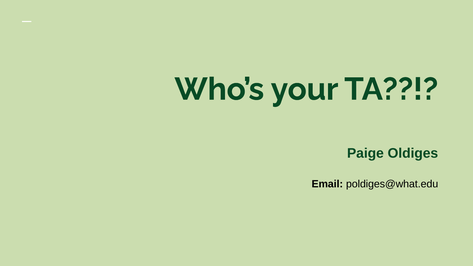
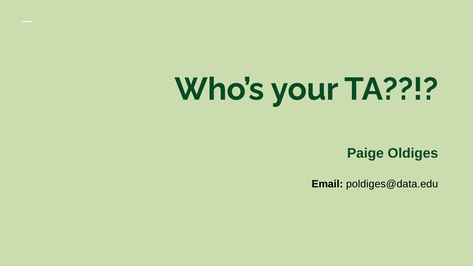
poldiges@what.edu: poldiges@what.edu -> poldiges@data.edu (392, 184)
